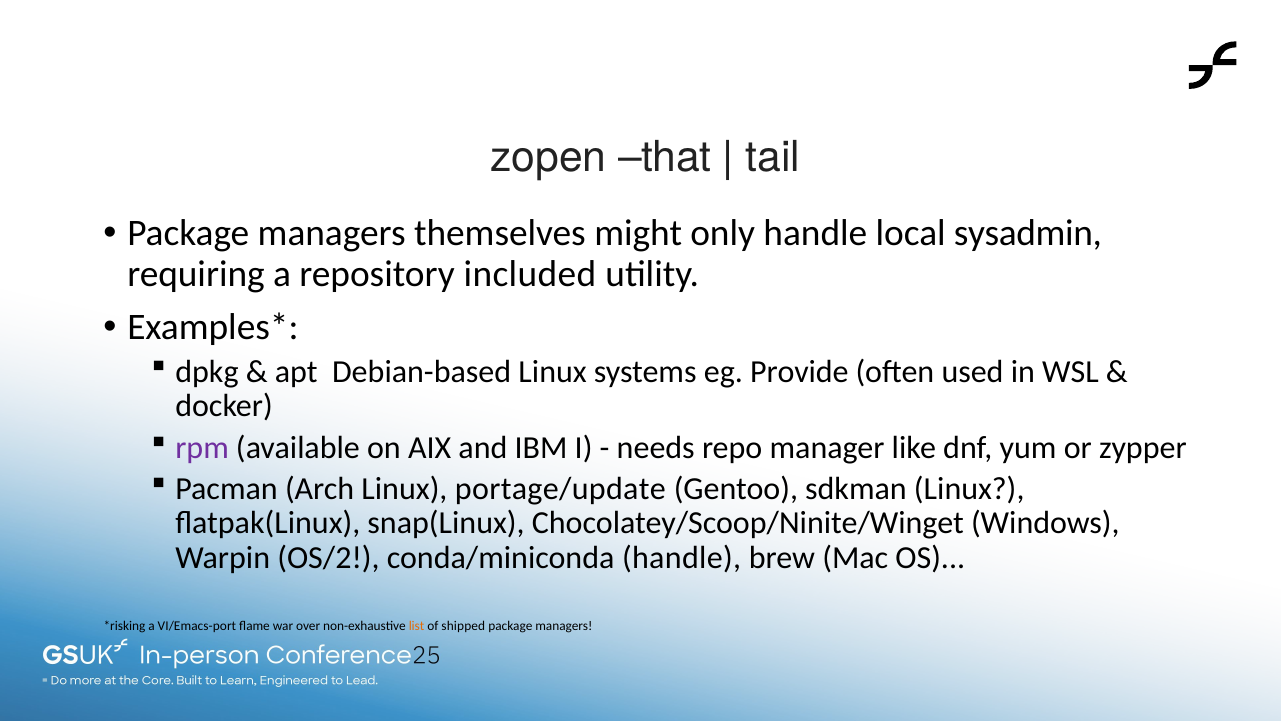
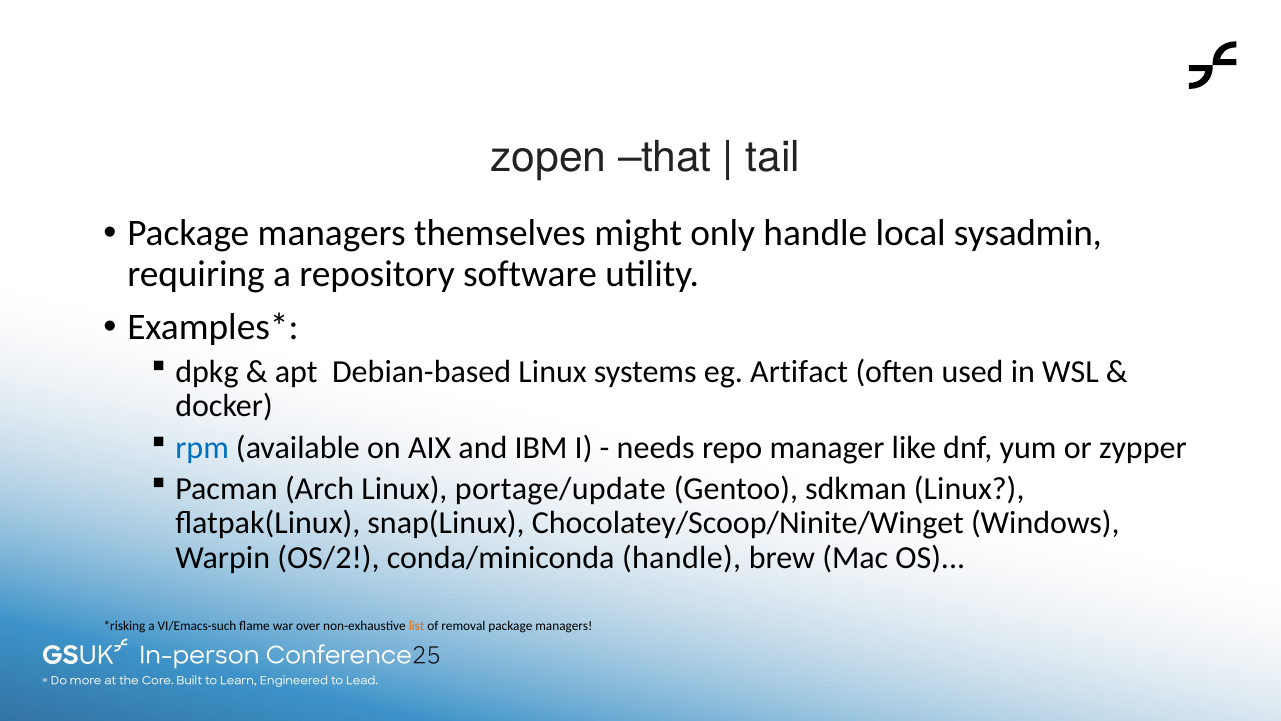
included: included -> software (530, 274)
Provide: Provide -> Artifact (799, 371)
rpm colour: purple -> blue (202, 447)
VI/Emacs-port: VI/Emacs-port -> VI/Emacs-such (197, 626)
shipped: shipped -> removal (463, 626)
